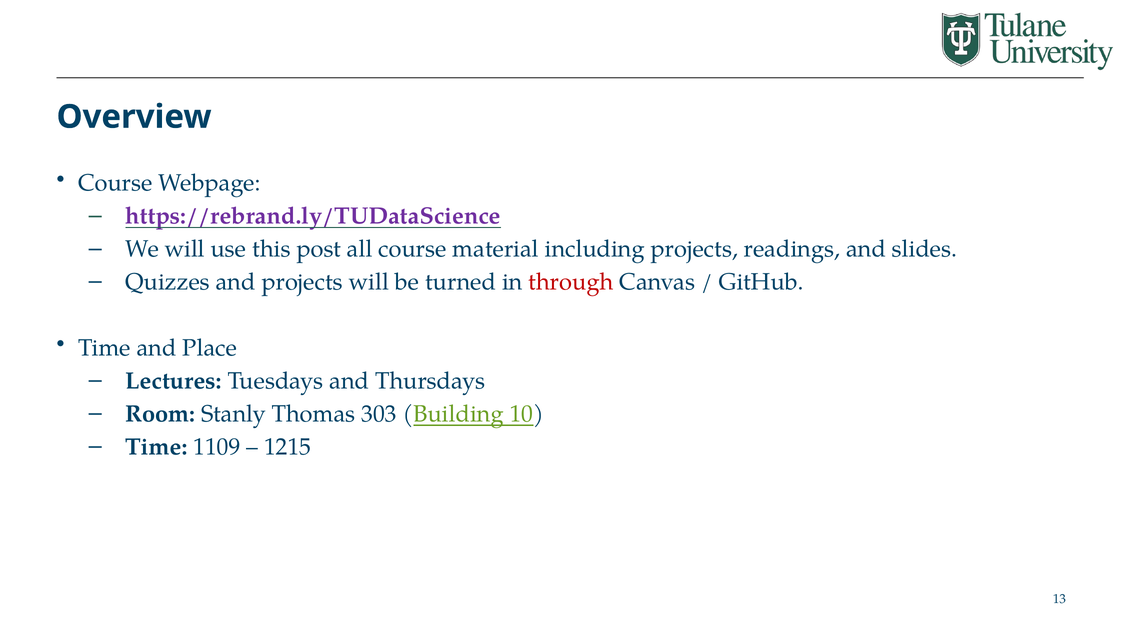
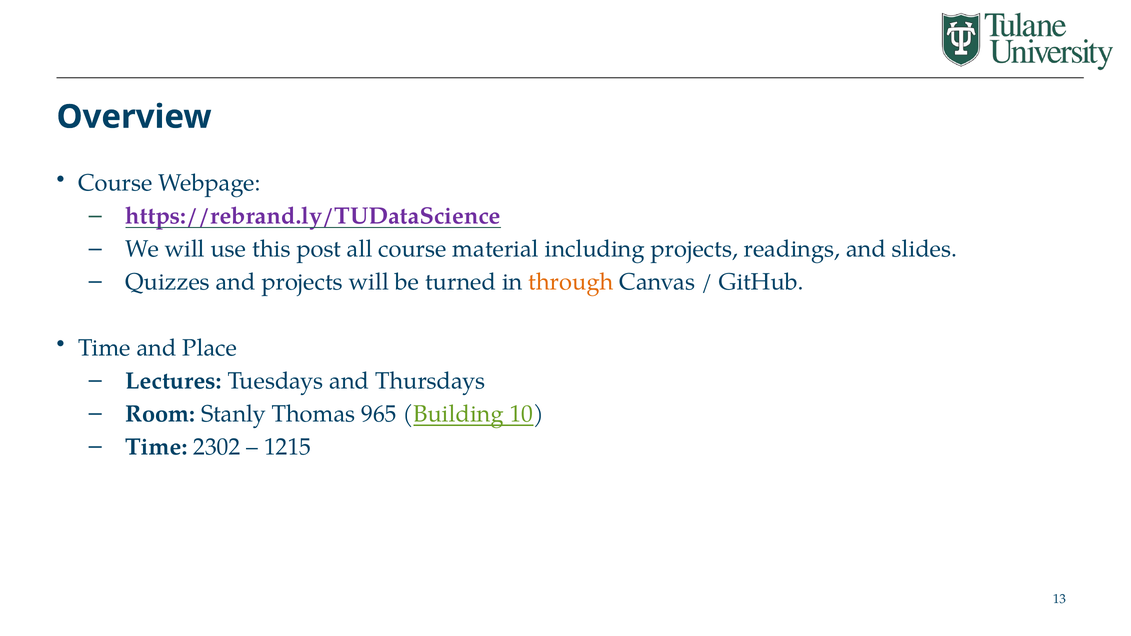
through colour: red -> orange (571, 282)
303: 303 -> 965 (379, 414)
1109: 1109 -> 2302 (217, 447)
